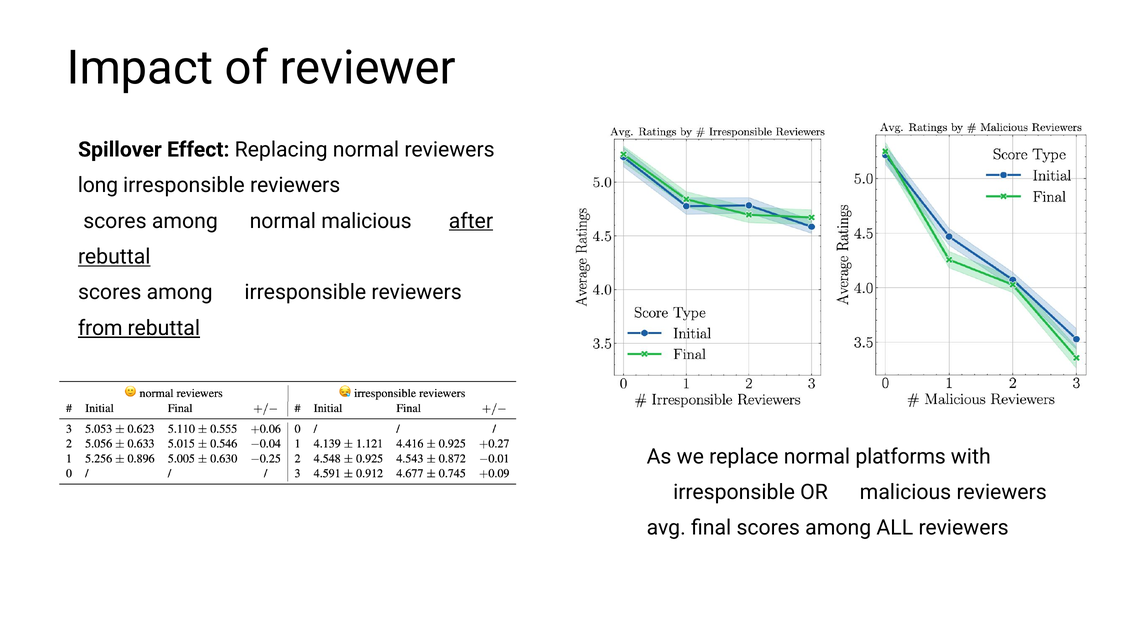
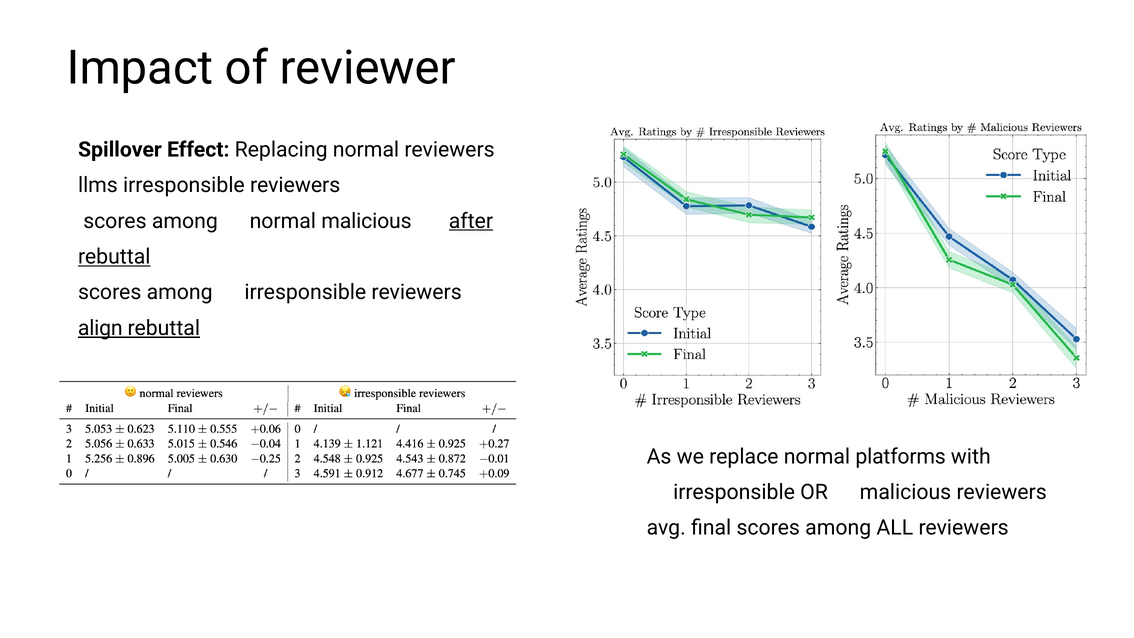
long: long -> llms (98, 185)
from: from -> align (100, 328)
